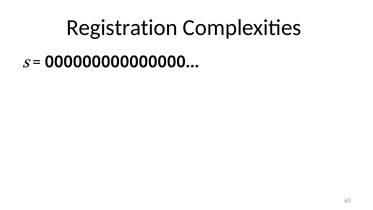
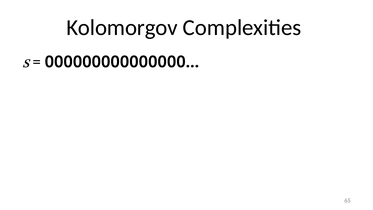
Registration: Registration -> Kolomorgov (122, 27)
